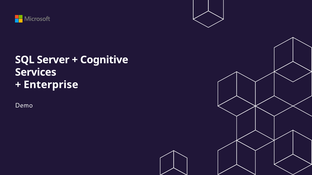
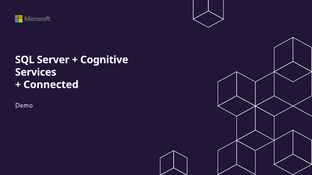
Enterprise: Enterprise -> Connected (51, 85)
